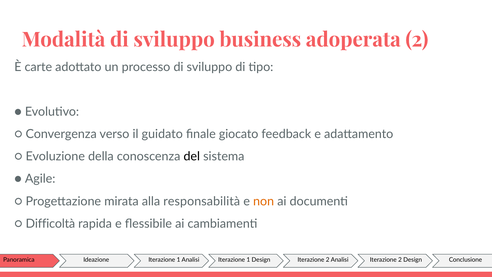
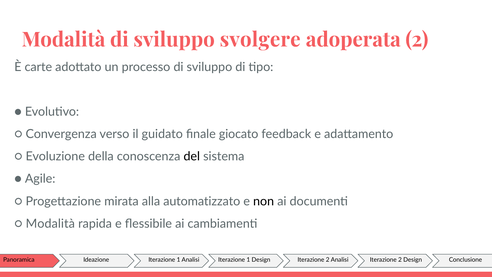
business: business -> svolgere (260, 40)
responsabilità: responsabilità -> automatizzato (202, 201)
non colour: orange -> black (264, 201)
Difficoltà: Difficoltà -> Modalità (50, 223)
